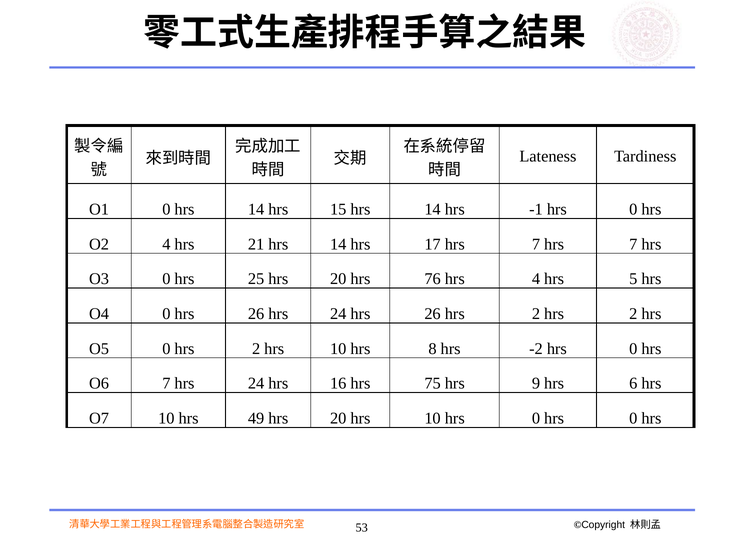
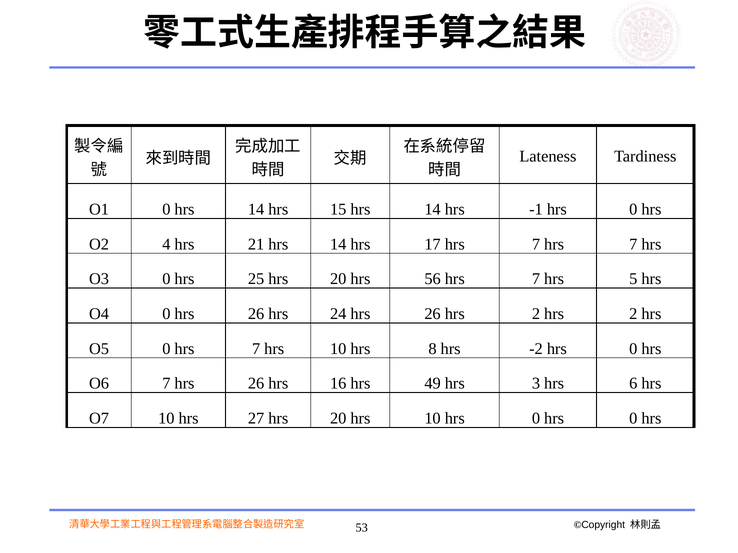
76: 76 -> 56 (433, 279)
4: 4 -> 7 (536, 279)
0 hrs 2: 2 -> 7 (256, 349)
7 hrs 24: 24 -> 26 (256, 384)
75: 75 -> 49 (433, 384)
9: 9 -> 3 (536, 384)
49: 49 -> 27 (256, 419)
